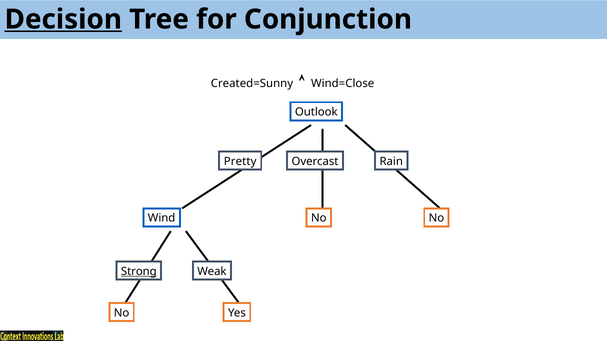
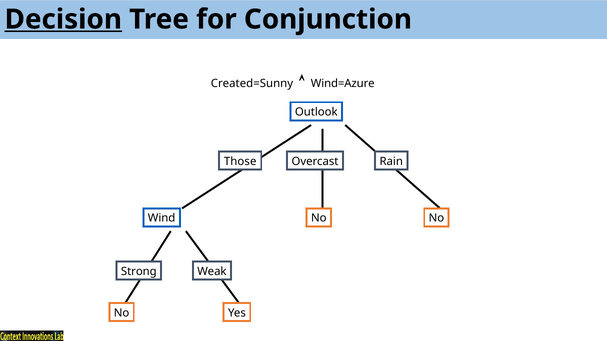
Wind=Close: Wind=Close -> Wind=Azure (343, 84)
Pretty: Pretty -> Those (240, 162)
Strong underline: present -> none (139, 272)
